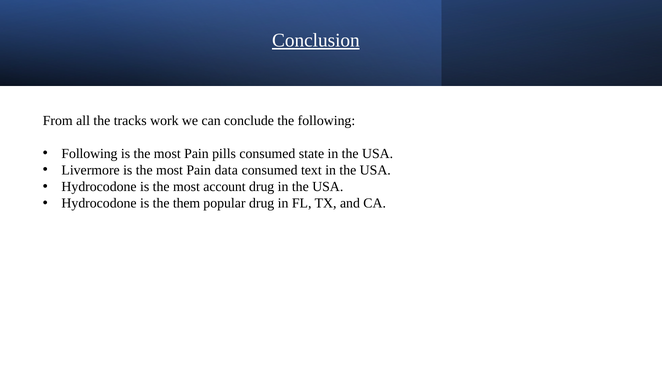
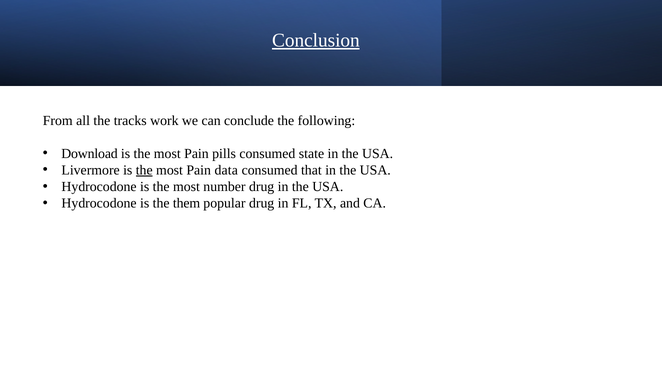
Following: Following -> Download (90, 153)
the underline: none -> present (144, 170)
consumed text: text -> that (311, 170)
account: account -> number (224, 186)
